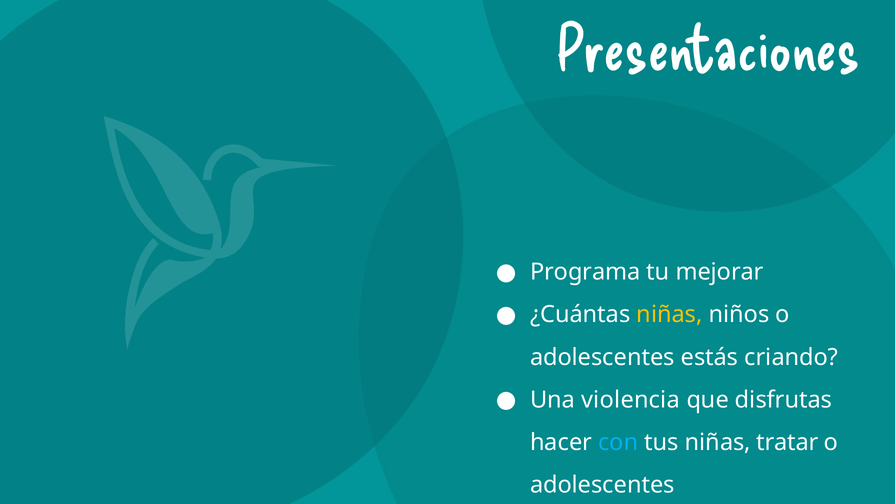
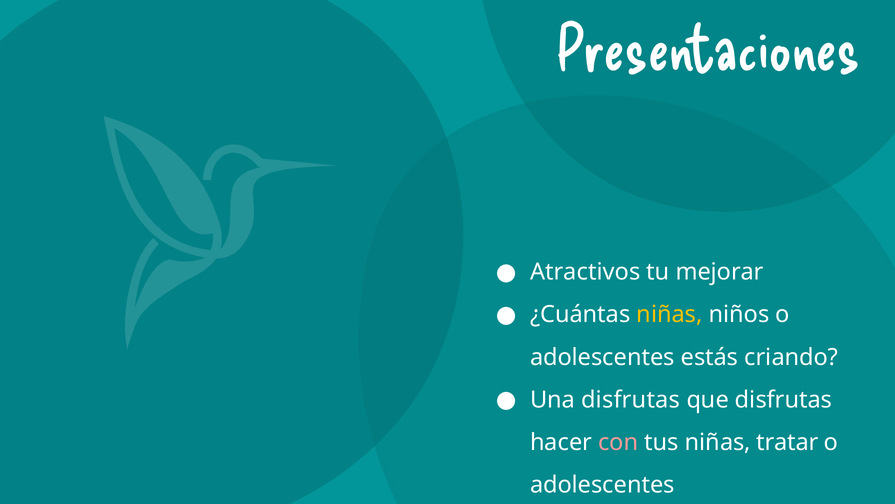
Programa: Programa -> Atractivos (585, 272)
Una violencia: violencia -> disfrutas (631, 399)
con colour: light blue -> pink (618, 442)
